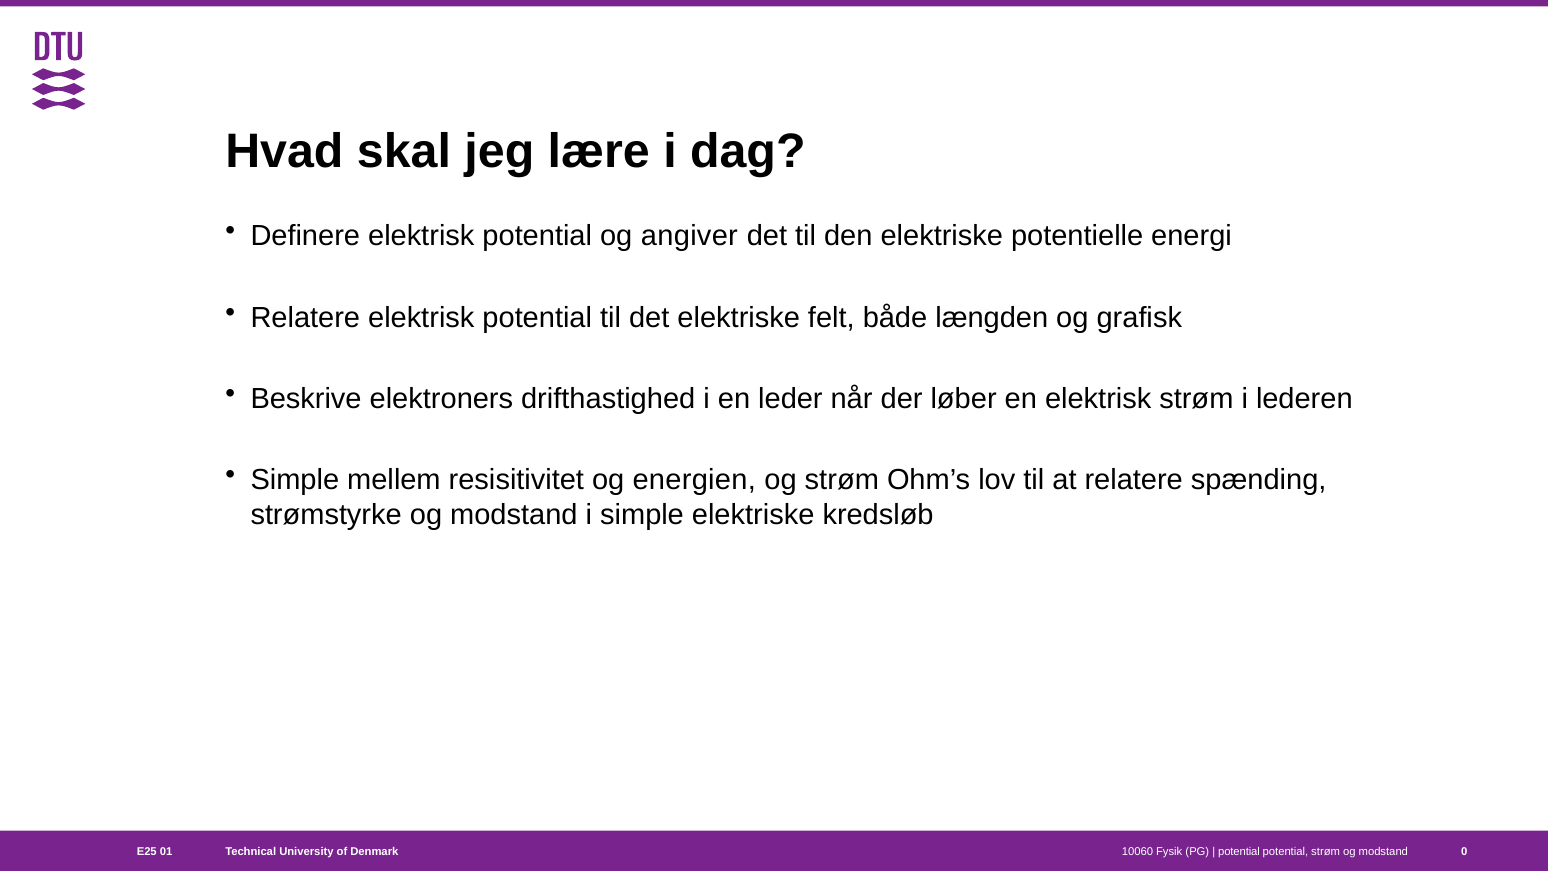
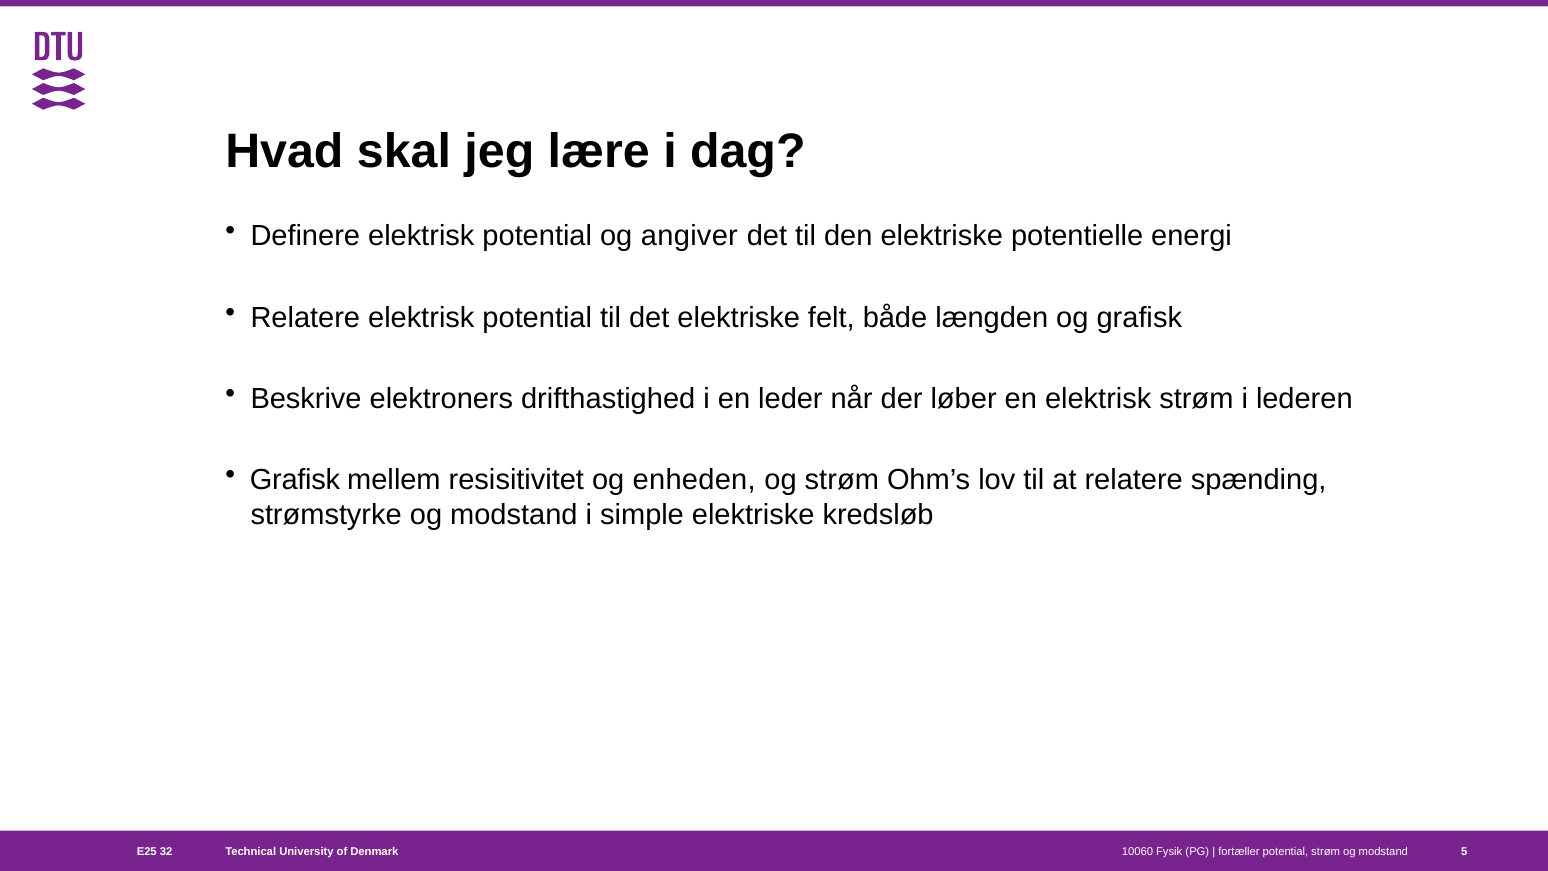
Simple: Simple -> Grafisk (295, 480)
energien: energien -> enheden (694, 480)
01: 01 -> 32 (166, 852)
potential: potential -> fortæller (1239, 852)
0: 0 -> 5 (1464, 852)
